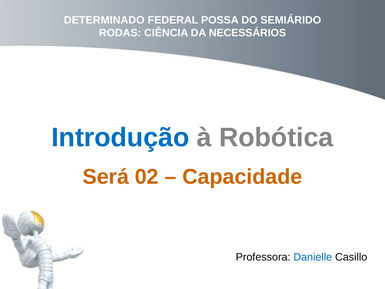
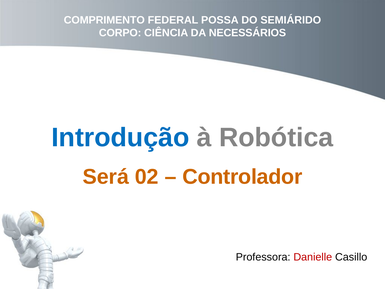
DETERMINADO: DETERMINADO -> COMPRIMENTO (104, 20)
RODAS: RODAS -> CORPO (120, 33)
Capacidade: Capacidade -> Controlador (242, 177)
Danielle colour: blue -> red (313, 257)
